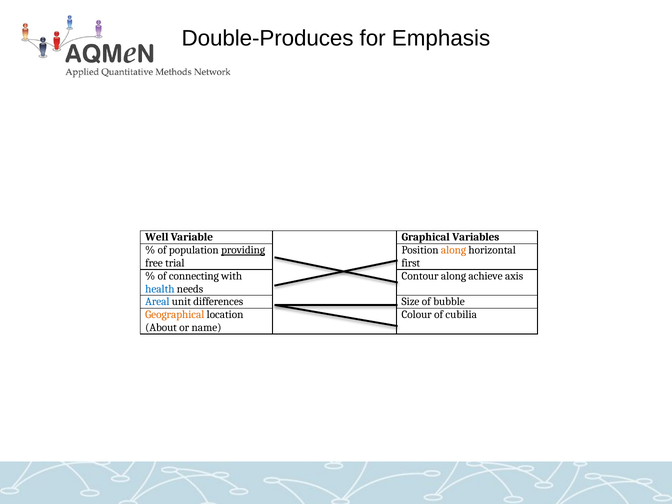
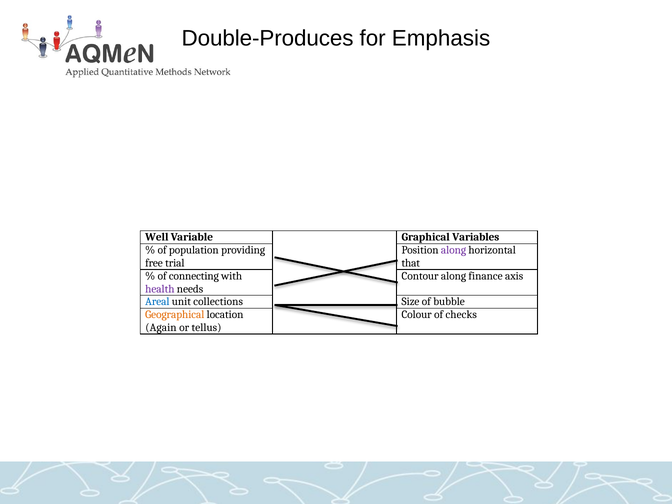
providing underline: present -> none (243, 250)
along colour: orange -> purple (454, 250)
first: first -> that (411, 263)
achieve: achieve -> finance (486, 276)
health colour: blue -> purple (160, 289)
differences: differences -> collections (218, 302)
cubilia: cubilia -> checks (461, 315)
About: About -> Again (161, 328)
name: name -> tellus (207, 328)
